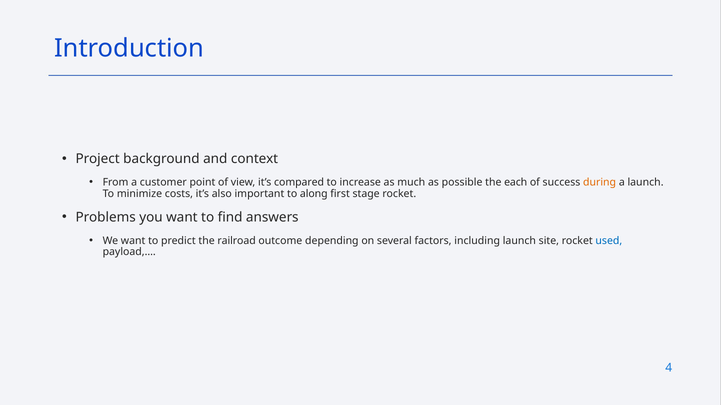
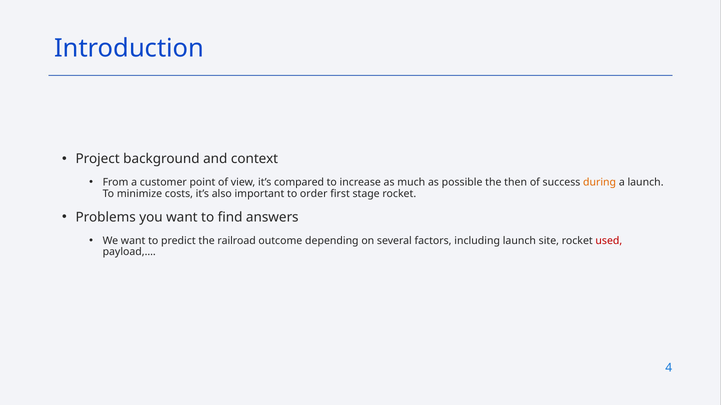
each: each -> then (516, 183)
along: along -> order (314, 194)
used colour: blue -> red (609, 241)
